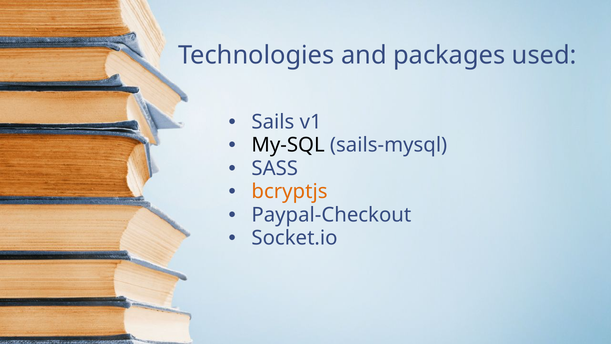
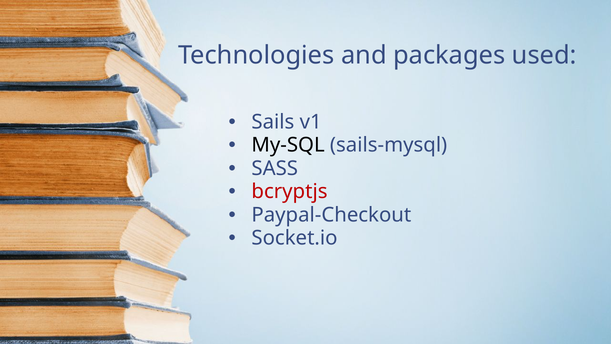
bcryptjs colour: orange -> red (290, 192)
